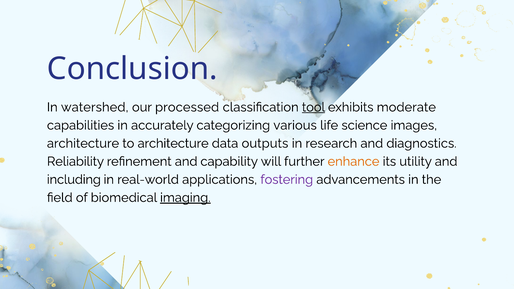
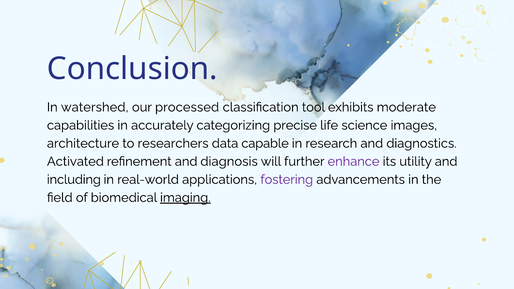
tool underline: present -> none (313, 107)
various: various -> precise (295, 125)
to architecture: architecture -> researchers (173, 143)
outputs: outputs -> capable (265, 143)
Reliability: Reliability -> Activated (75, 162)
capability: capability -> diagnosis (229, 162)
enhance colour: orange -> purple (353, 162)
